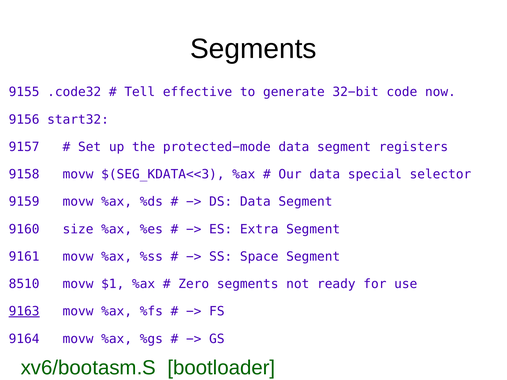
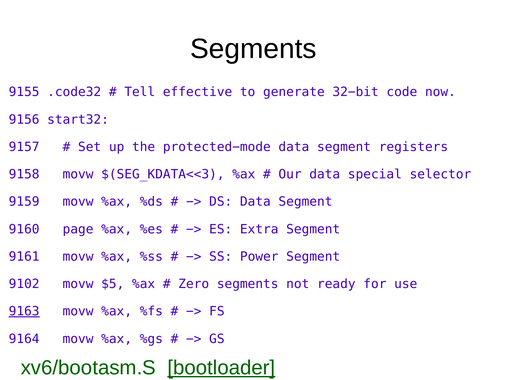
size: size -> page (78, 229)
Space: Space -> Power (259, 257)
8510: 8510 -> 9102 (24, 284)
$1: $1 -> $5 (113, 284)
bootloader underline: none -> present (221, 368)
